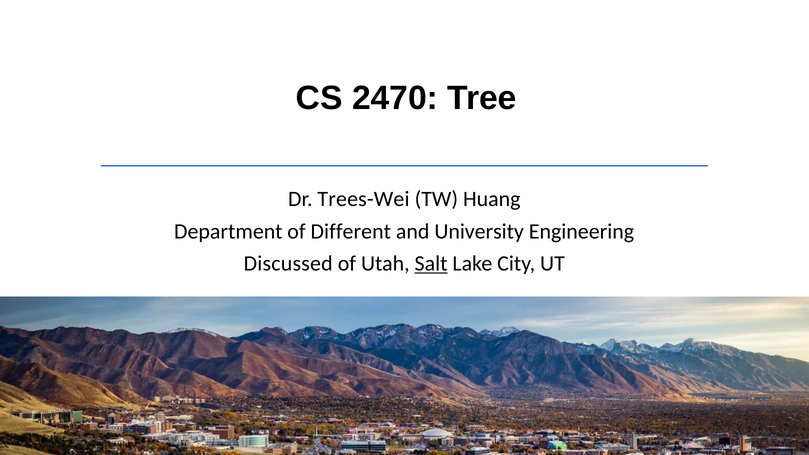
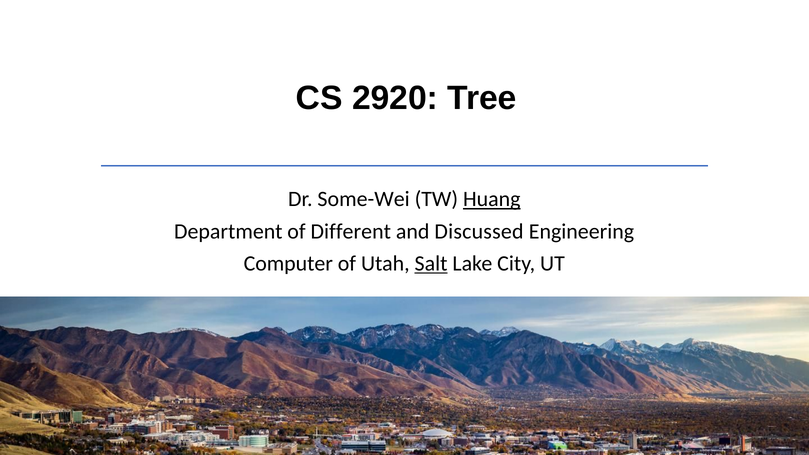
2470: 2470 -> 2920 (395, 98)
Trees-Wei: Trees-Wei -> Some-Wei (364, 199)
Huang underline: none -> present (492, 199)
University: University -> Discussed (479, 231)
Discussed: Discussed -> Computer (288, 264)
